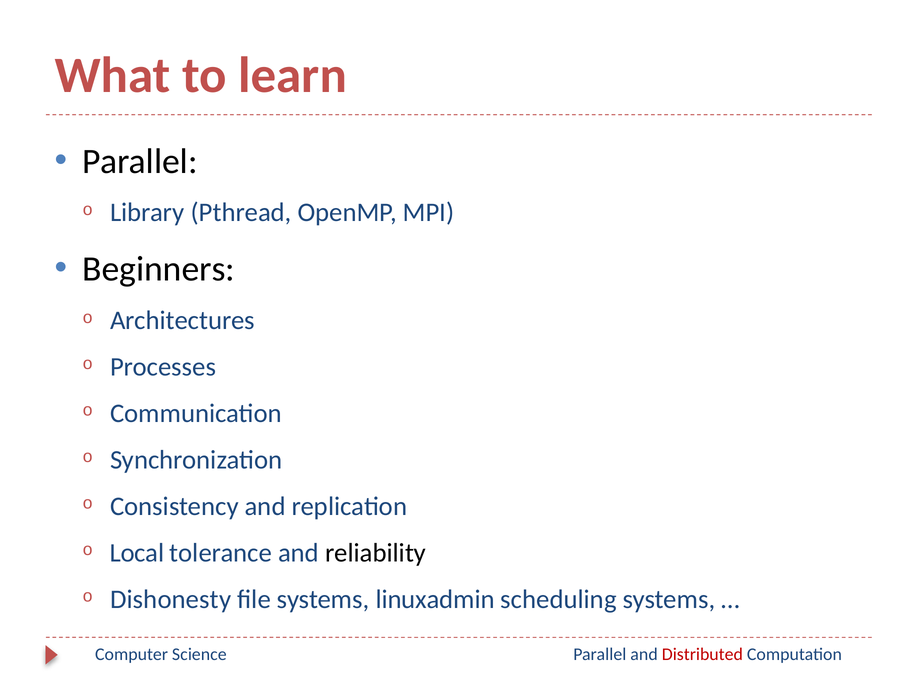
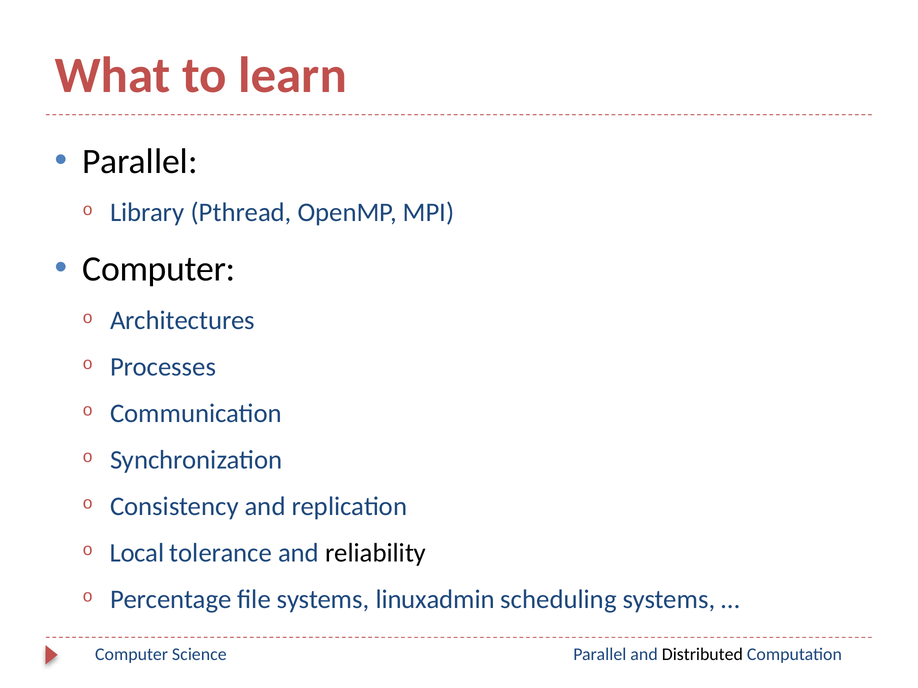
Beginners: Beginners -> Computer (159, 269)
Dishonesty: Dishonesty -> Percentage (171, 600)
Distributed colour: red -> black (702, 655)
